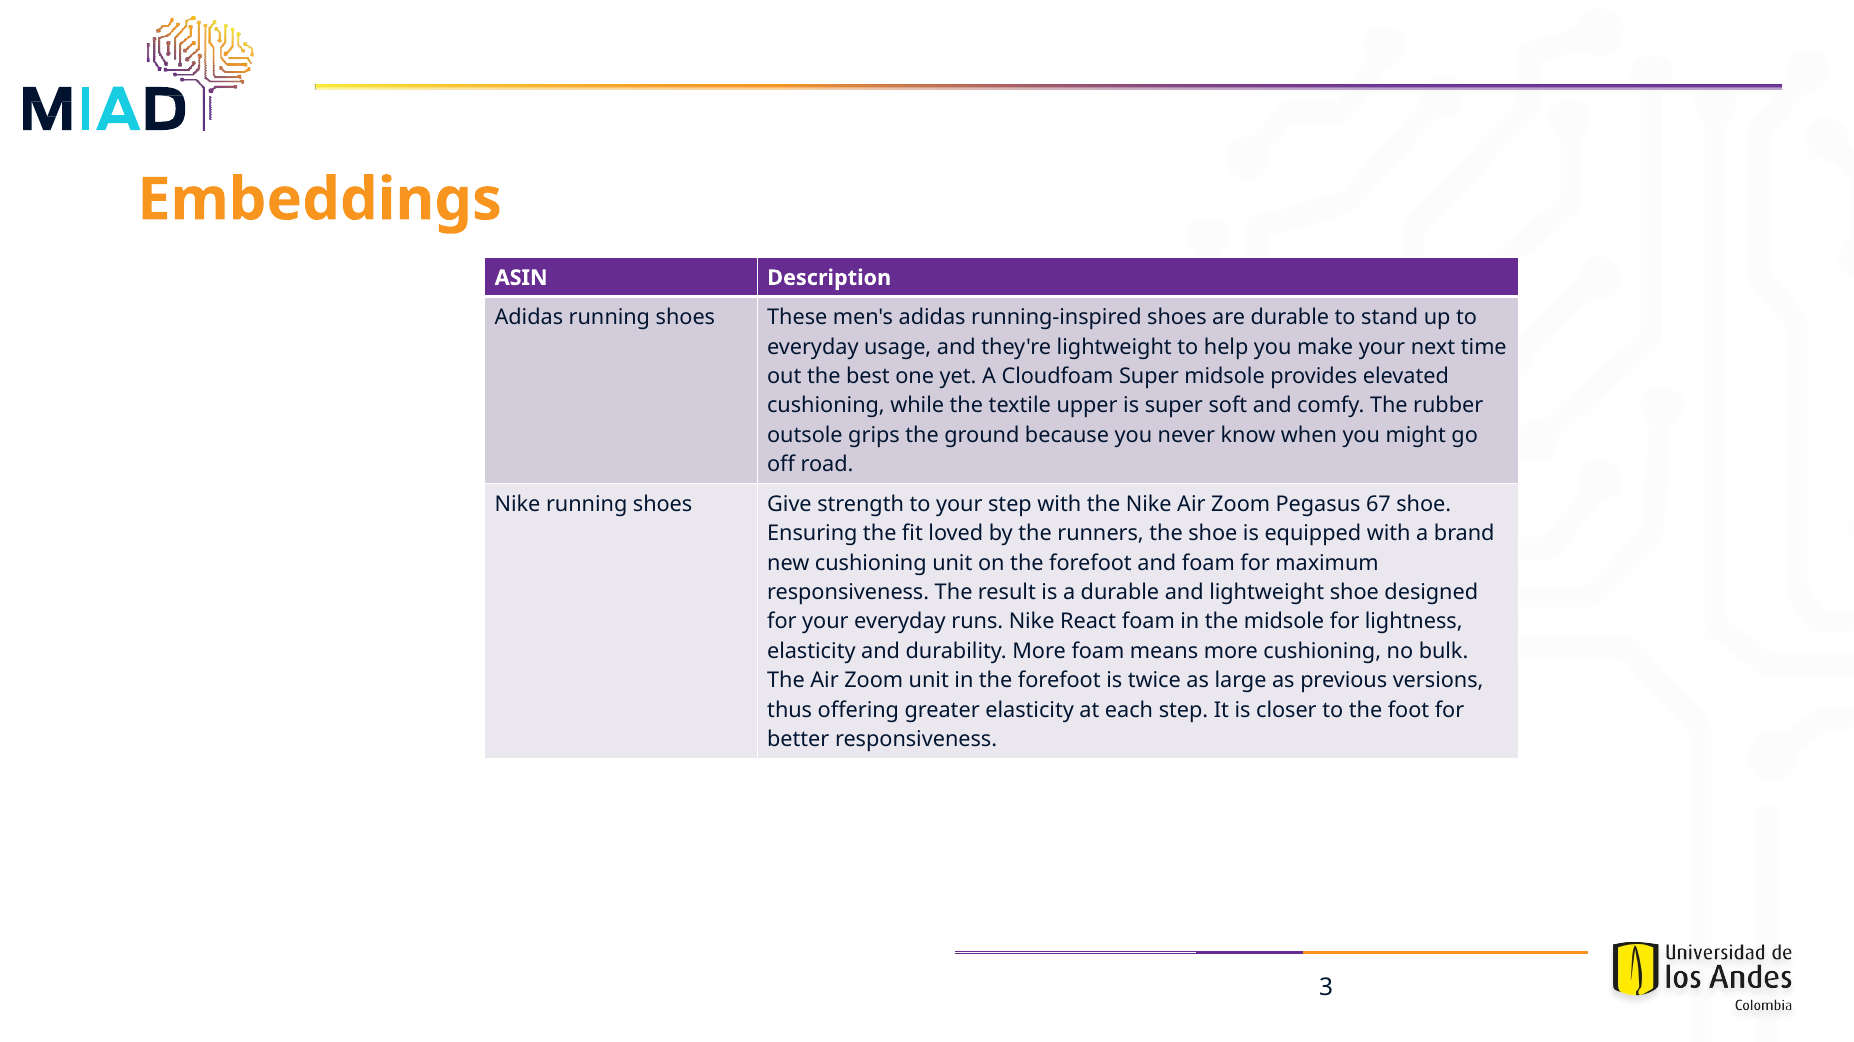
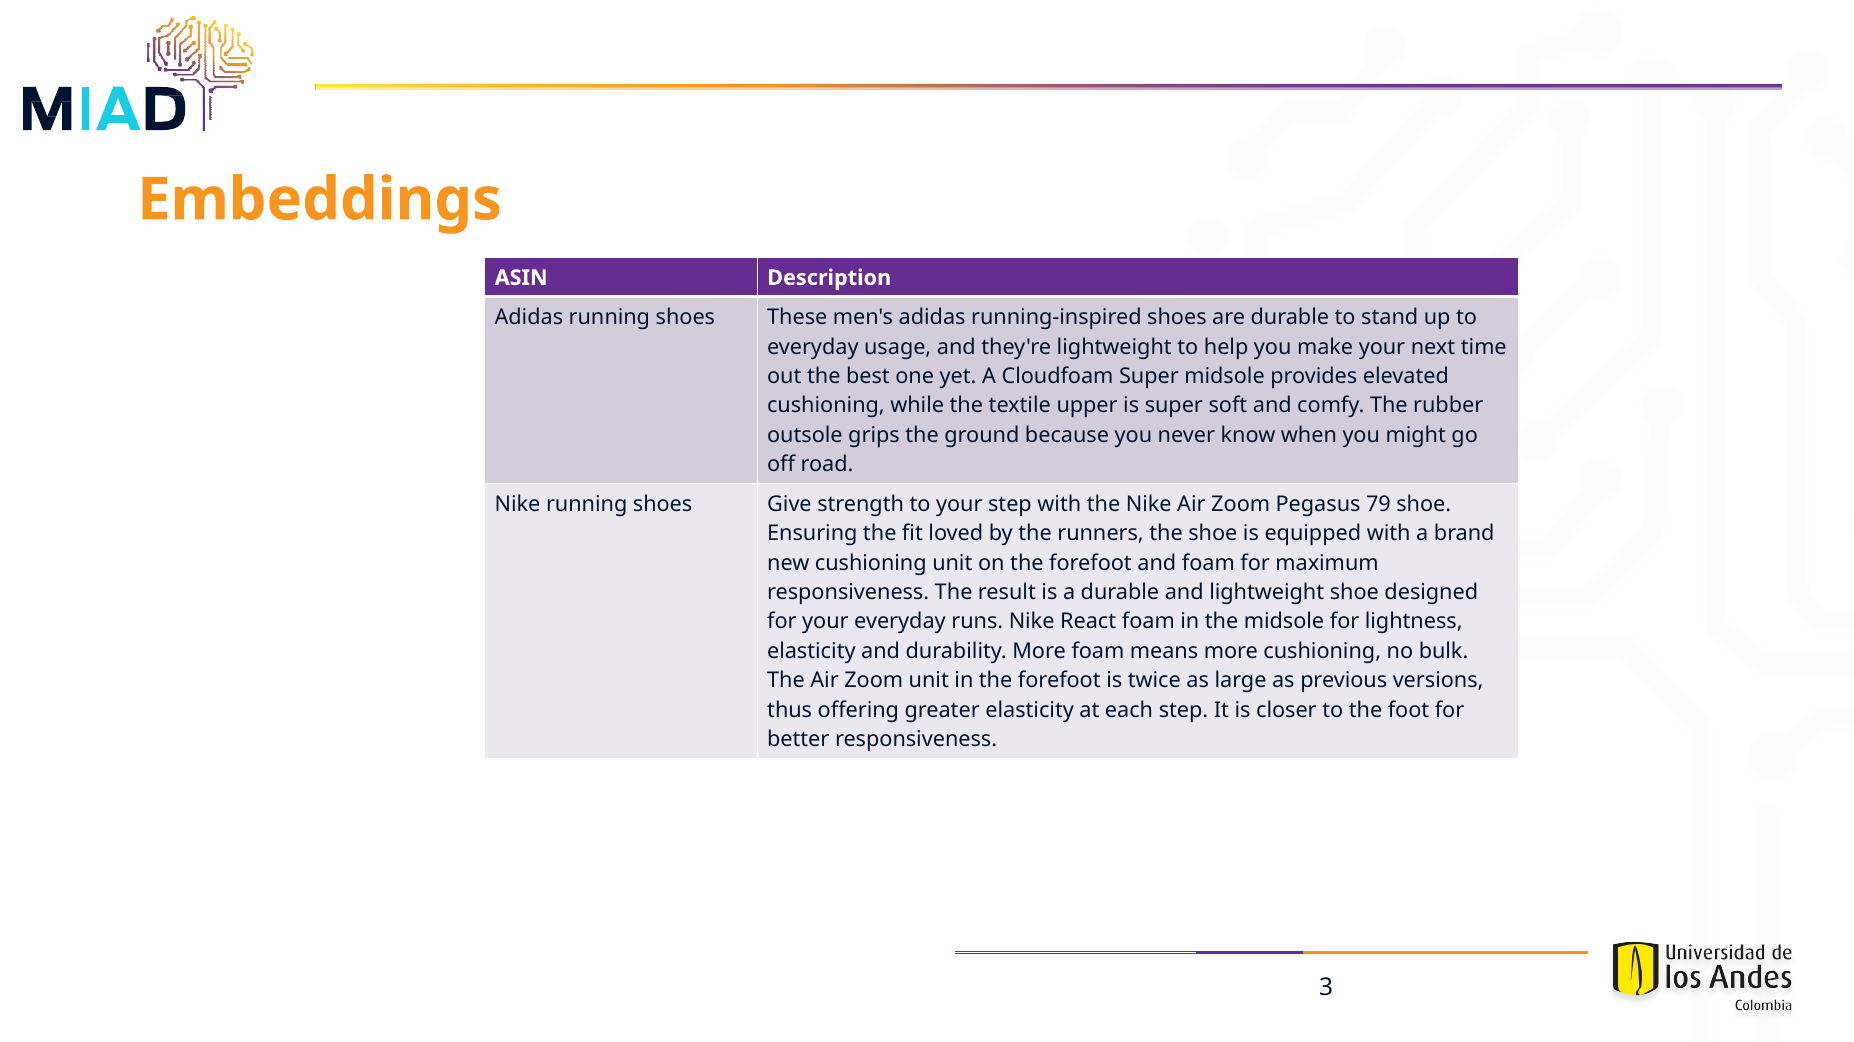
67: 67 -> 79 (1378, 504)
